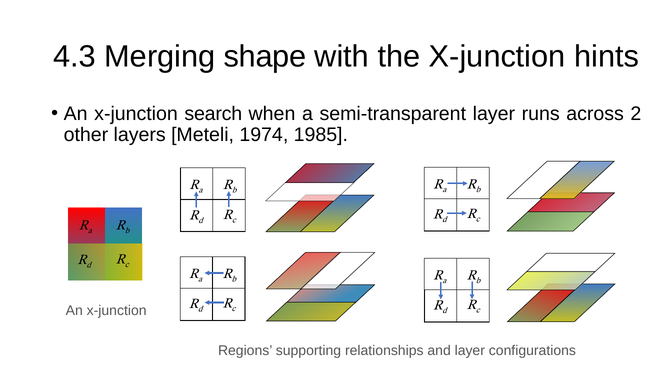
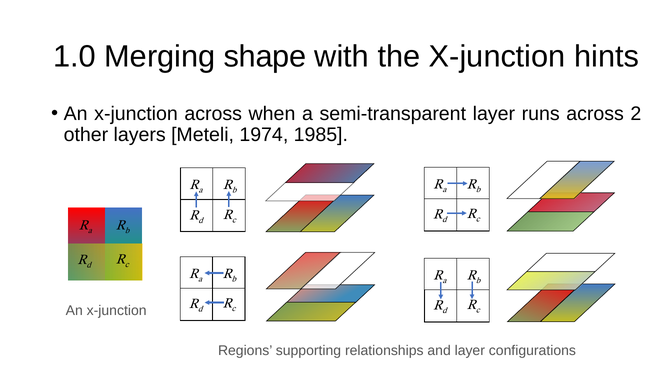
4.3: 4.3 -> 1.0 (74, 56)
x-junction search: search -> across (213, 113)
